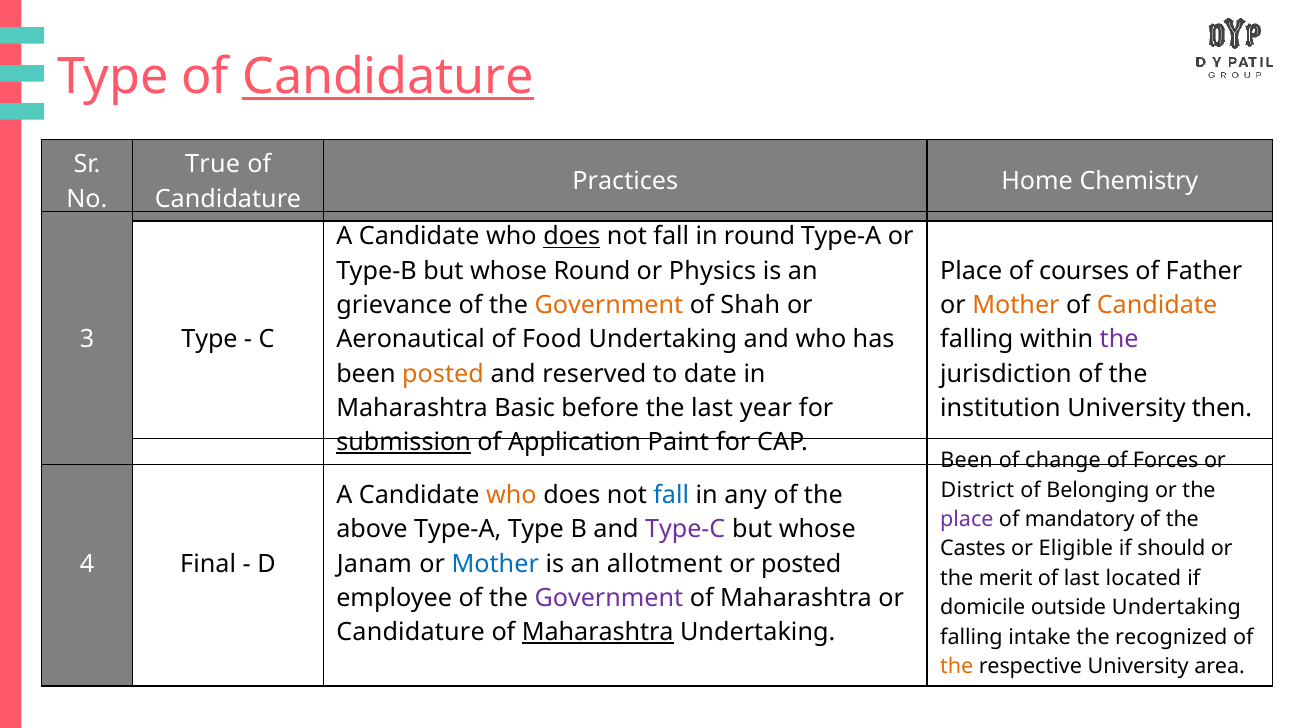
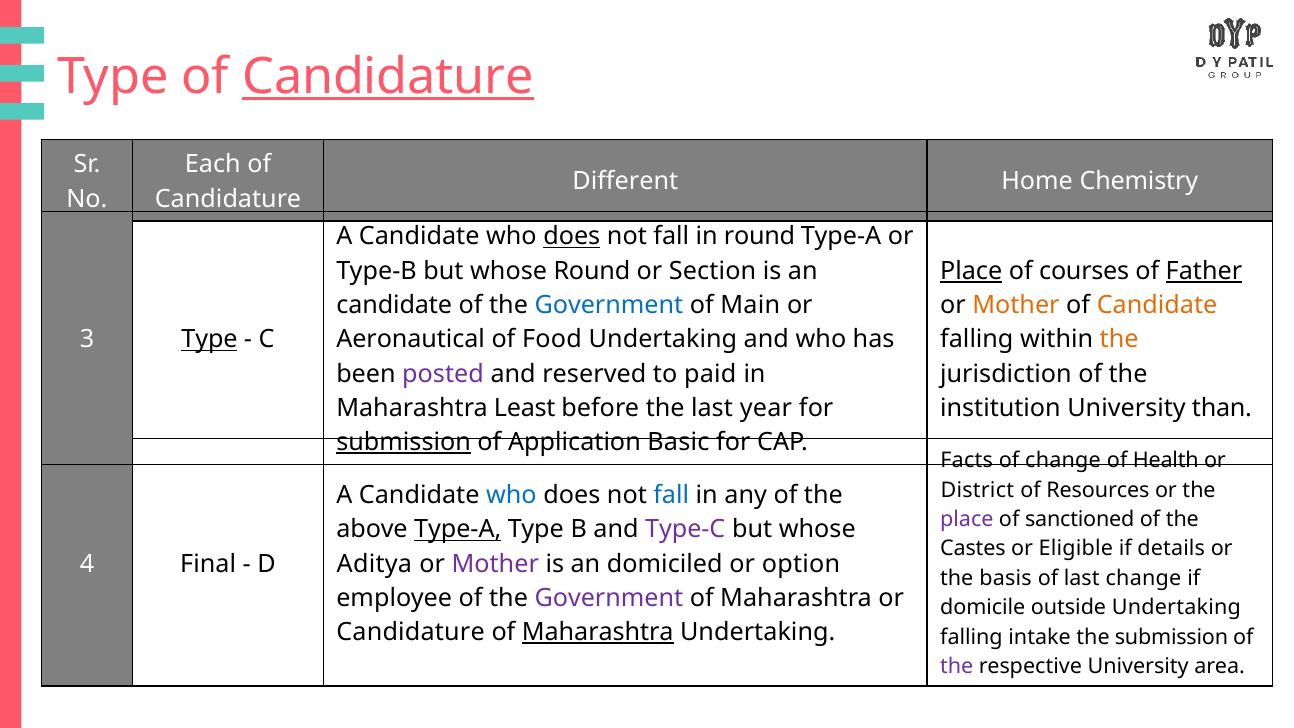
True: True -> Each (213, 164)
Practices: Practices -> Different (625, 182)
Physics: Physics -> Section (713, 271)
Place underline: none -> present (971, 271)
Father underline: none -> present (1204, 271)
grievance: grievance -> candidate (394, 305)
Government colour: orange -> blue (609, 305)
Shah: Shah -> Main (750, 305)
Type underline: none -> present (210, 339)
the colour: purple -> orange (1119, 339)
posted colour: orange -> purple (443, 374)
date: date -> paid (710, 374)
Basic: Basic -> Least (525, 408)
then: then -> than (1222, 408)
Paint: Paint -> Basic (678, 442)
Been: Been -> Facts (967, 461)
Forces: Forces -> Health (1166, 461)
Belonging: Belonging -> Resources (1098, 490)
who colour: orange -> blue (511, 495)
mandatory: mandatory -> sanctioned (1080, 519)
Type-A underline: none -> present (458, 529)
should: should -> details (1171, 549)
Janam: Janam -> Aditya (374, 564)
Mother colour: blue -> purple (495, 564)
allotment: allotment -> domiciled (665, 564)
or posted: posted -> option (801, 564)
merit: merit -> basis (1005, 578)
last located: located -> change (1143, 578)
the recognized: recognized -> submission (1171, 637)
the colour: orange -> purple (957, 666)
